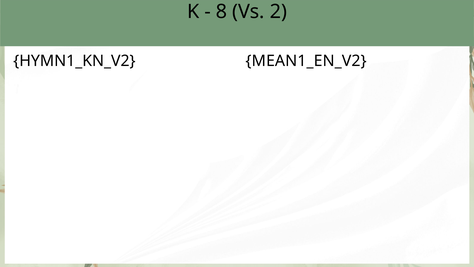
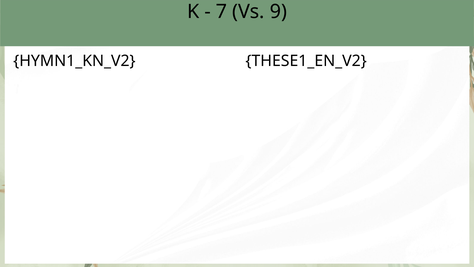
8: 8 -> 7 (221, 12)
2: 2 -> 9 (278, 12)
MEAN1_EN_V2: MEAN1_EN_V2 -> THESE1_EN_V2 (306, 61)
